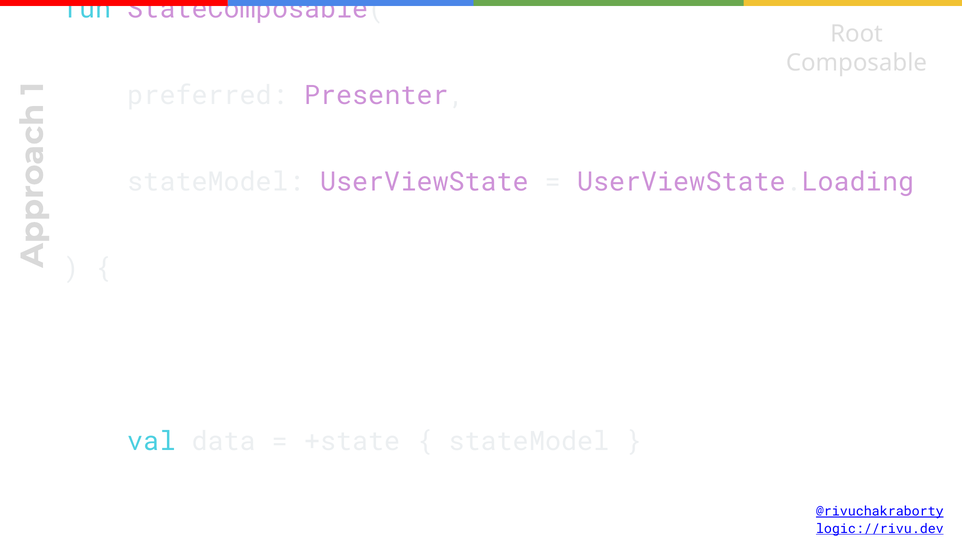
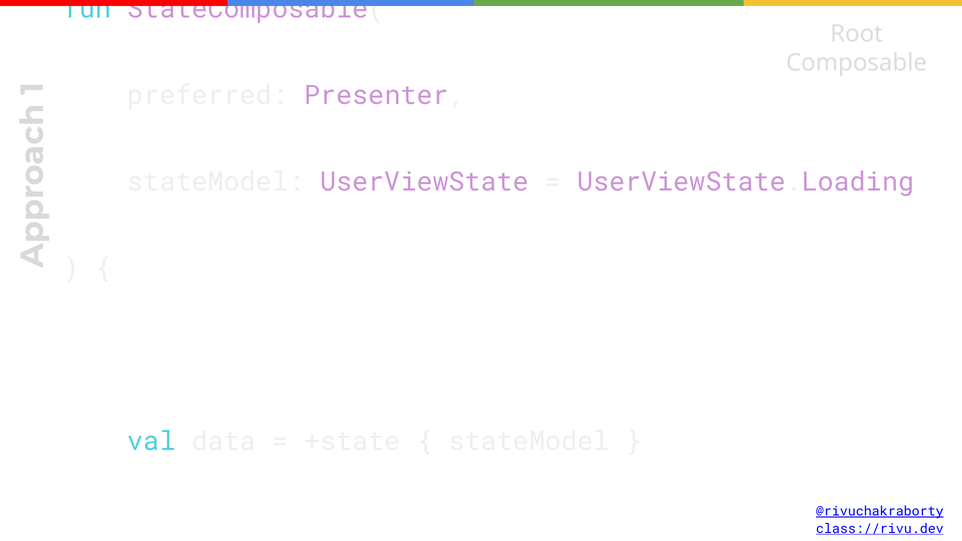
logic://rivu.dev: logic://rivu.dev -> class://rivu.dev (880, 529)
